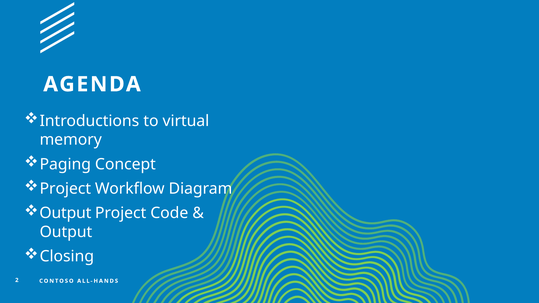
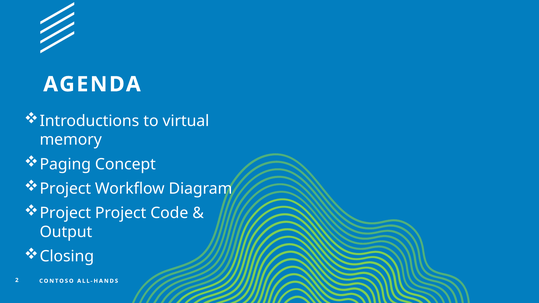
Output: Output -> Project (65, 213)
